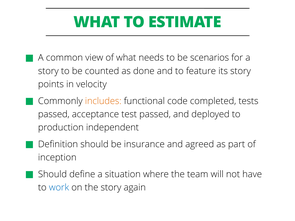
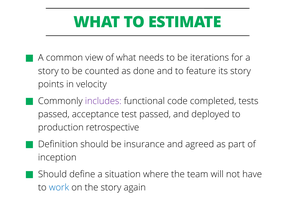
scenarios: scenarios -> iterations (210, 58)
includes colour: orange -> purple (103, 101)
independent: independent -> retrospective (113, 128)
